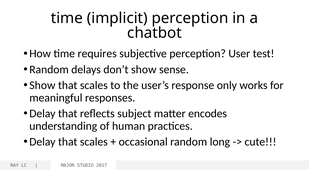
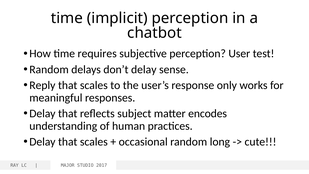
don’t show: show -> delay (144, 69)
Show: Show -> Reply (42, 85)
